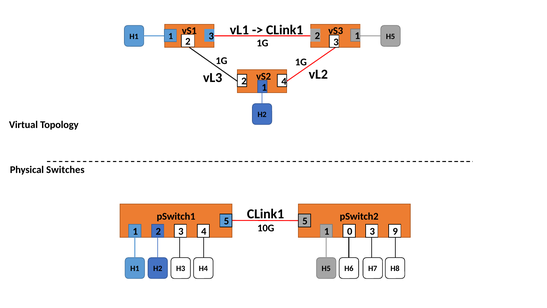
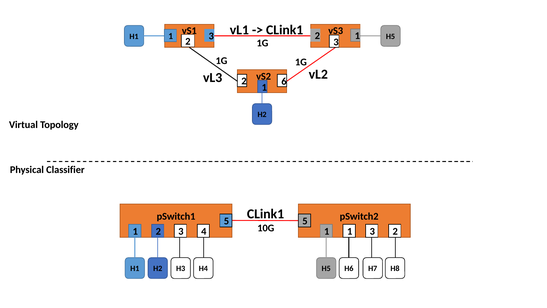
2 4: 4 -> 6 (284, 81)
Switches: Switches -> Classifier (65, 170)
1 0: 0 -> 1 (350, 231)
9: 9 -> 2 (395, 231)
